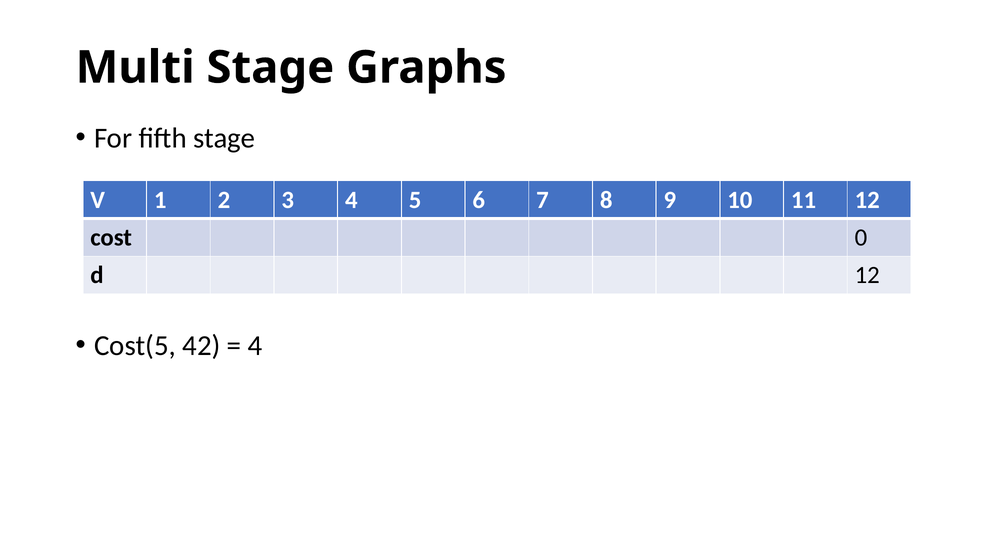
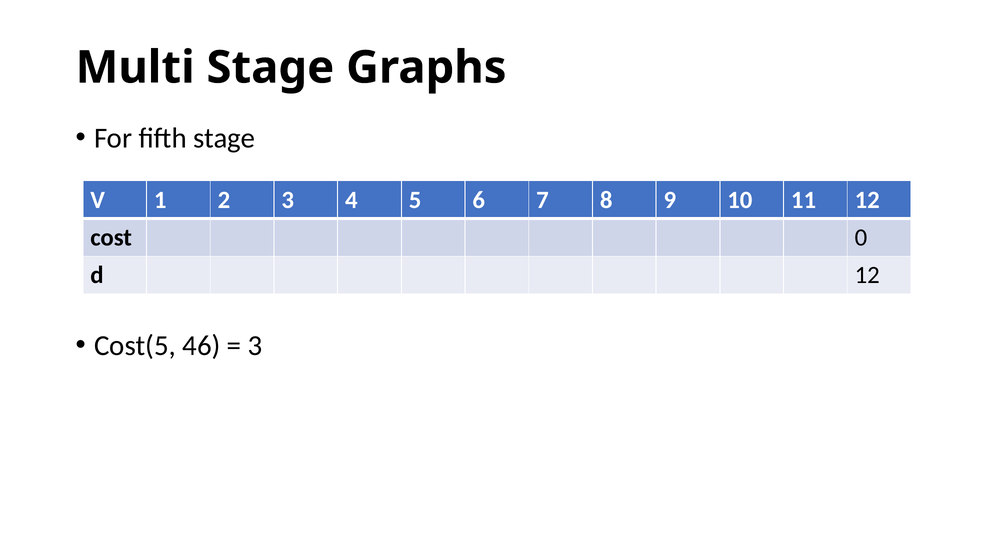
42: 42 -> 46 (201, 345)
4: 4 -> 3 (255, 345)
